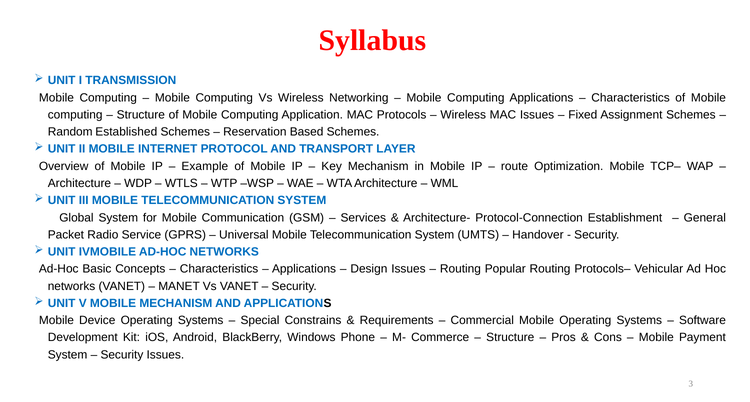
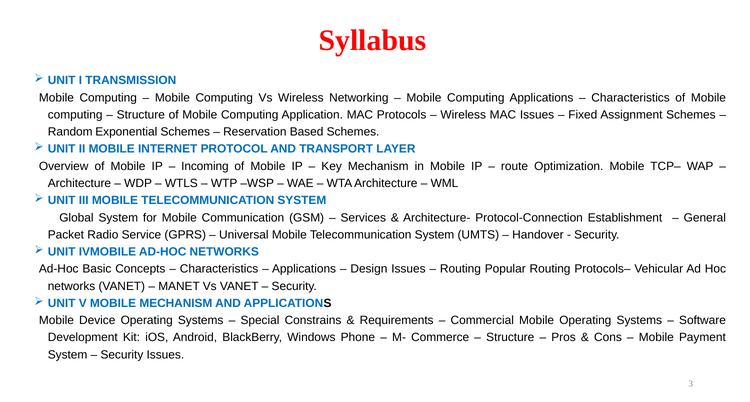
Established: Established -> Exponential (126, 132)
Example: Example -> Incoming (205, 166)
